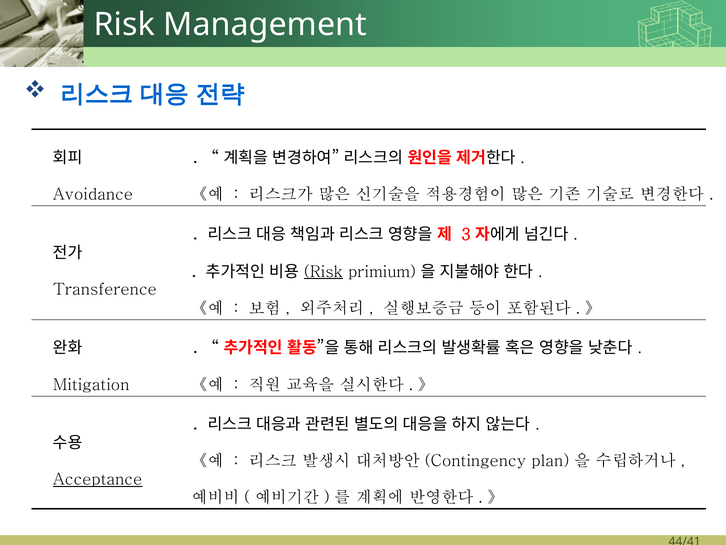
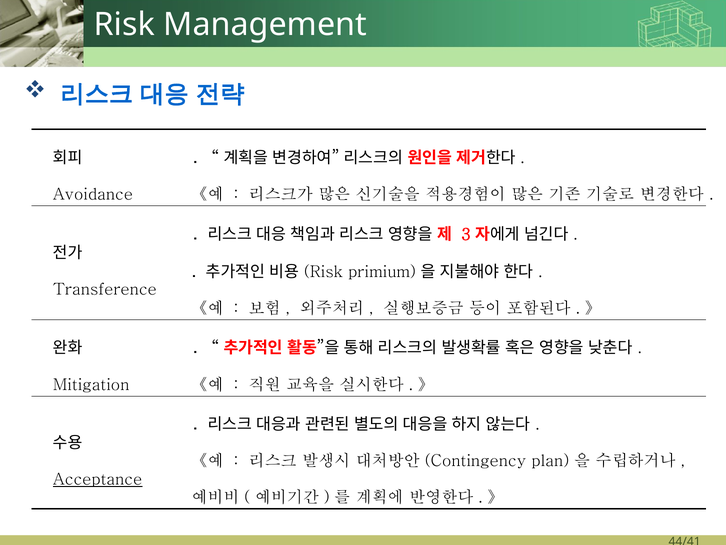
Risk underline: present -> none (323, 271)
